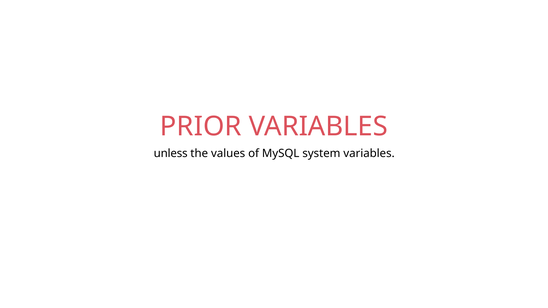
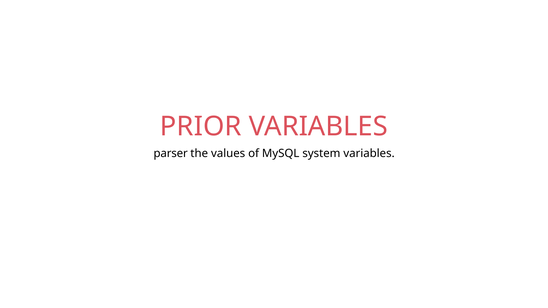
unless: unless -> parser (171, 154)
